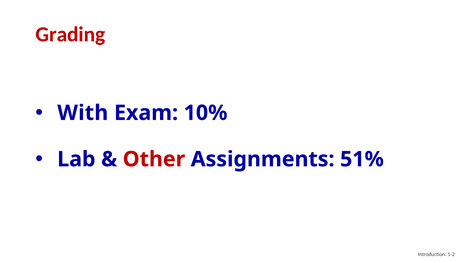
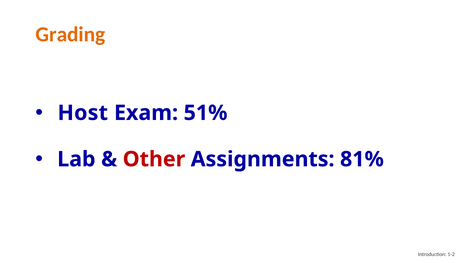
Grading colour: red -> orange (70, 34)
With: With -> Host (83, 113)
10%: 10% -> 51% (206, 113)
51%: 51% -> 81% (362, 159)
